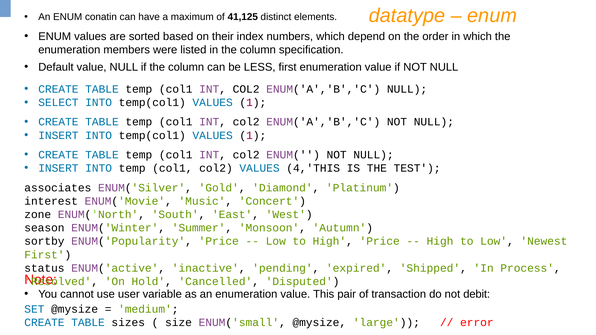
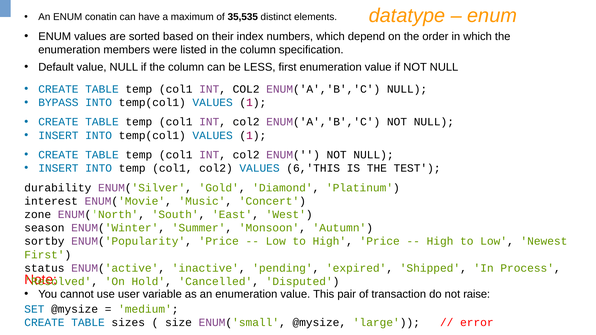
41,125: 41,125 -> 35,535 (243, 17)
SELECT: SELECT -> BYPASS (58, 103)
4,'THIS: 4,'THIS -> 6,'THIS (313, 168)
associates: associates -> durability (58, 188)
debit: debit -> raise (477, 294)
